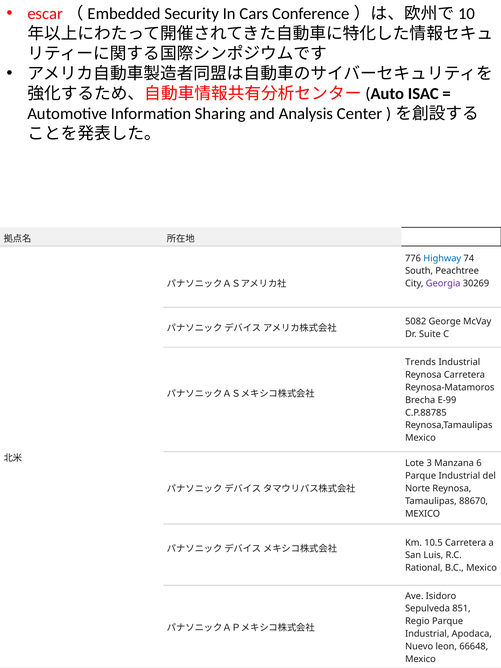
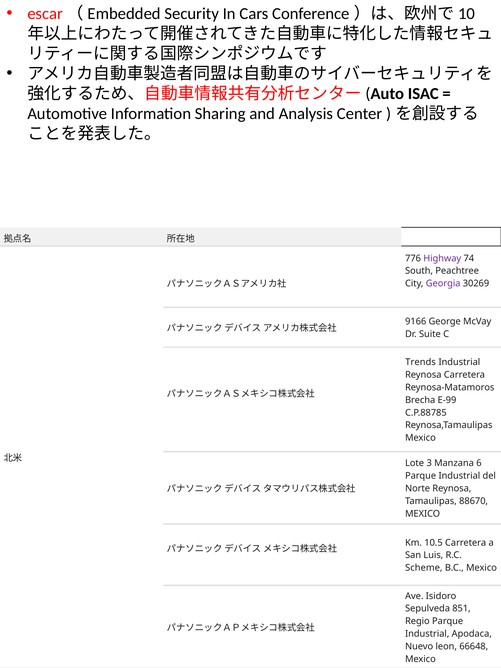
Highway colour: blue -> purple (442, 258)
5082: 5082 -> 9166 (416, 322)
Rational: Rational -> Scheme (424, 568)
